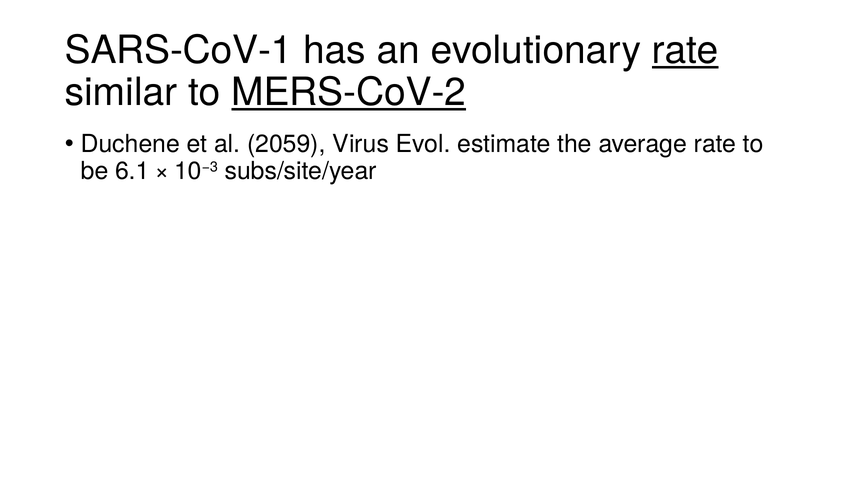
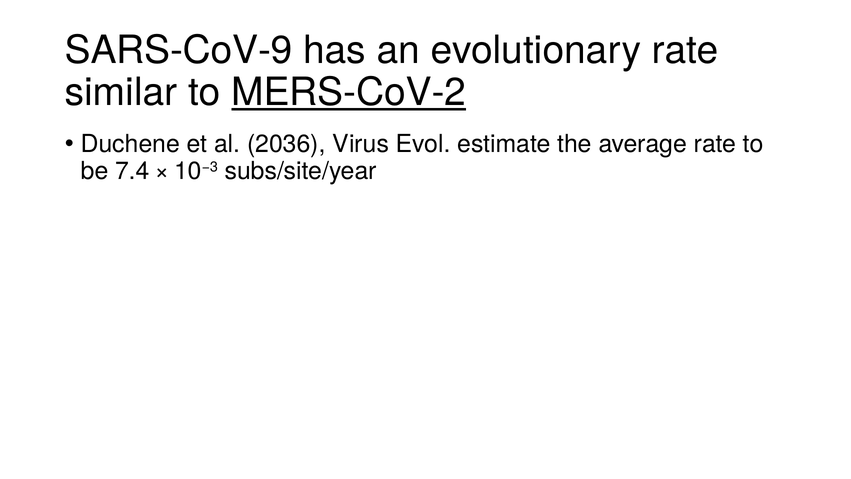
SARS-CoV-1: SARS-CoV-1 -> SARS-CoV-9 (179, 50)
rate underline: present -> none (685, 50)
2059: 2059 -> 2036 (286, 144)
6.1: 6.1 -> 7.4 (132, 171)
